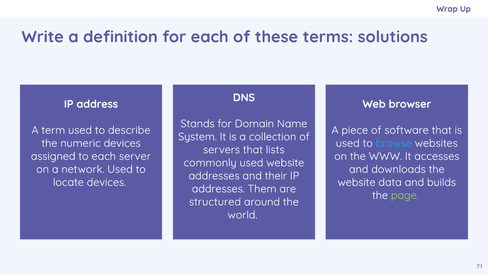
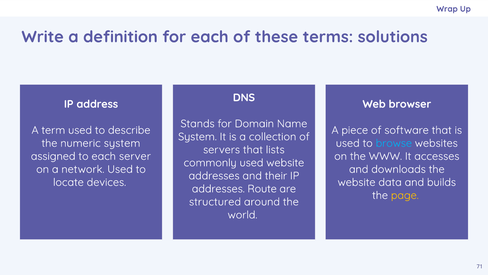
numeric devices: devices -> system (122, 143)
Them: Them -> Route (262, 188)
page colour: light green -> yellow (405, 195)
